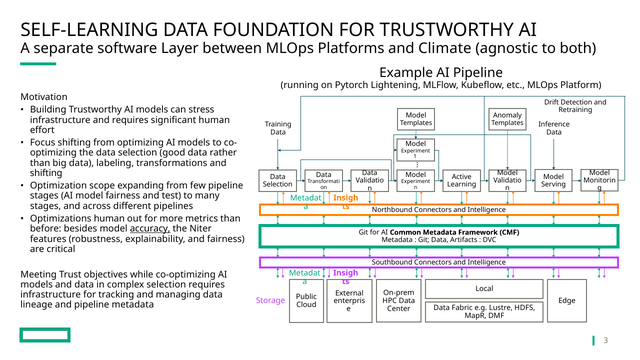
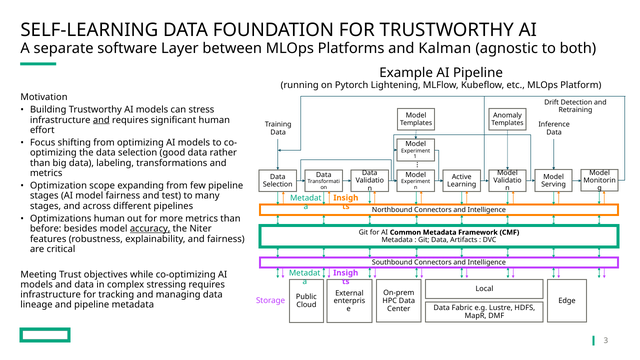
Climate: Climate -> Kalman (445, 49)
and underline: none -> present (101, 120)
shifting: shifting -> metrics (46, 173)
complex selection: selection -> stressing (166, 285)
